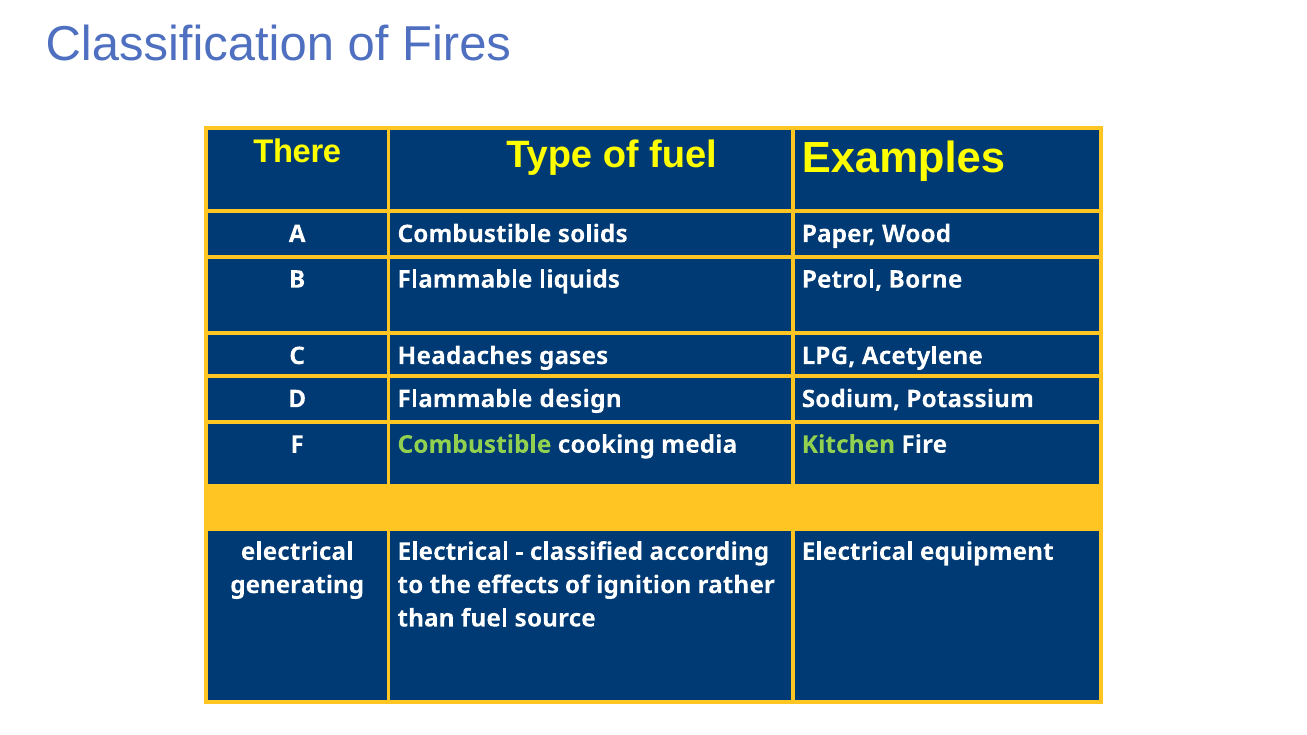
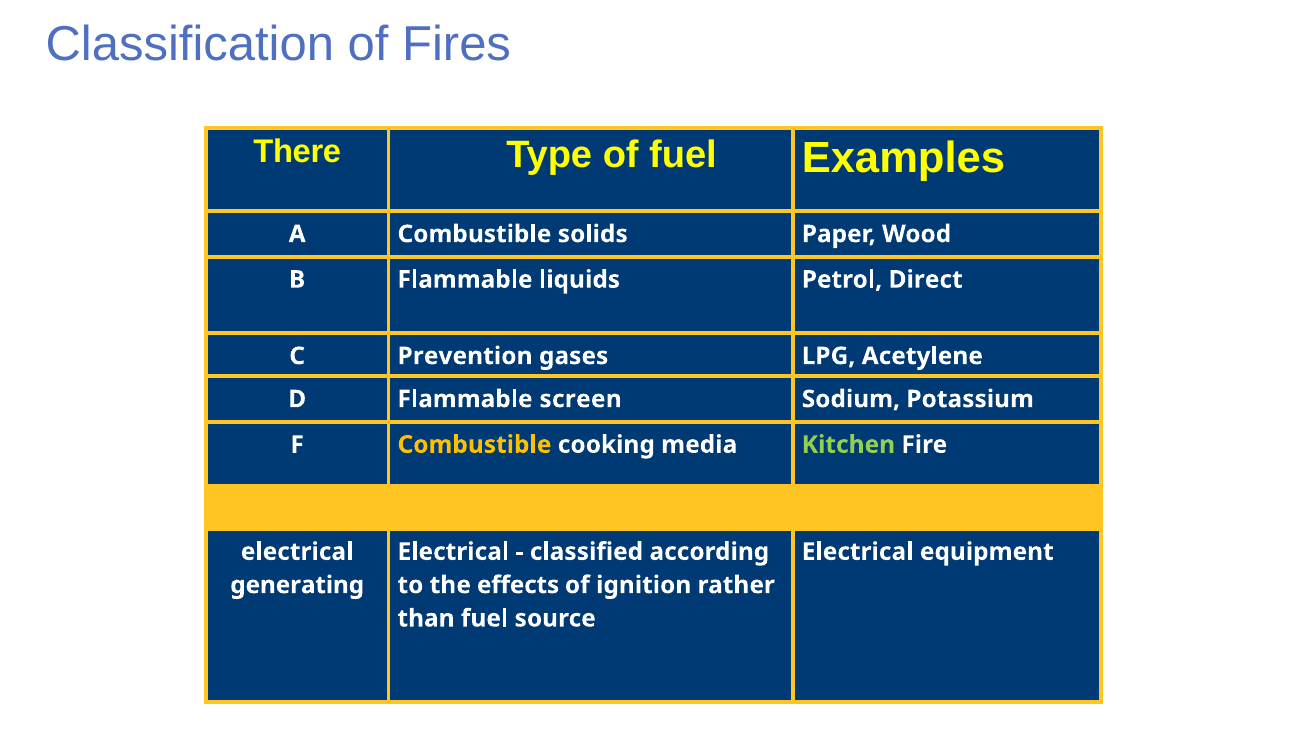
Borne: Borne -> Direct (926, 280)
Headaches: Headaches -> Prevention (465, 356)
design: design -> screen (581, 399)
Combustible colour: light green -> yellow (474, 445)
